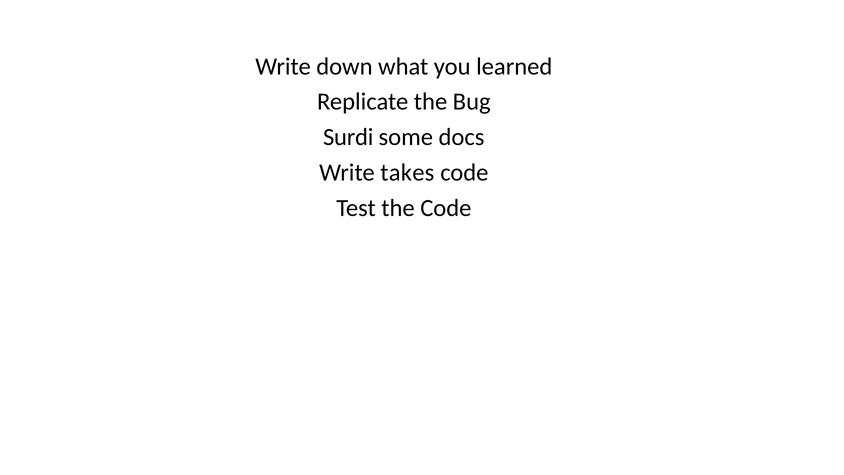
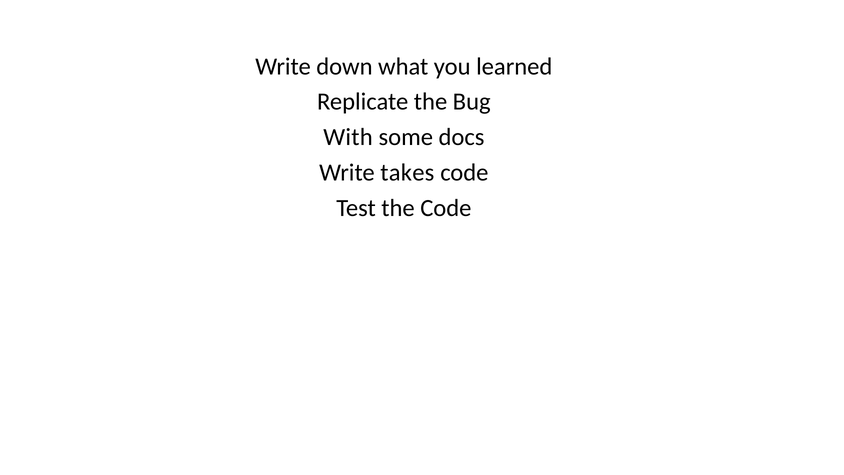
Surdi: Surdi -> With (348, 137)
